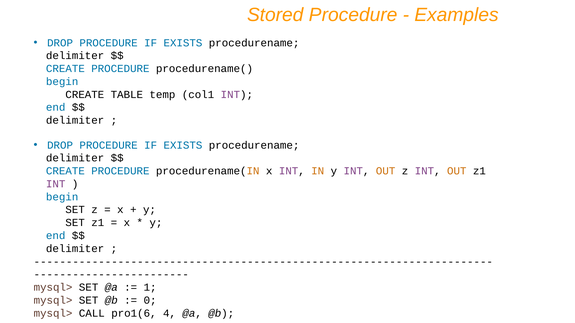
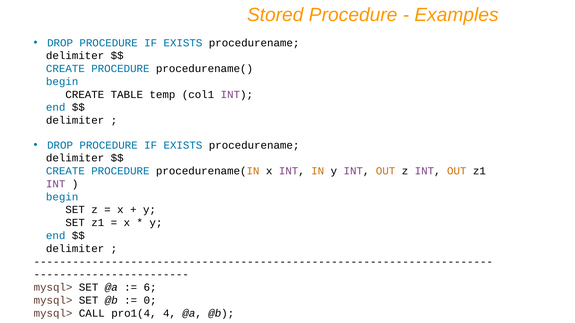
1: 1 -> 6 (150, 288)
pro1(6: pro1(6 -> pro1(4 (134, 314)
